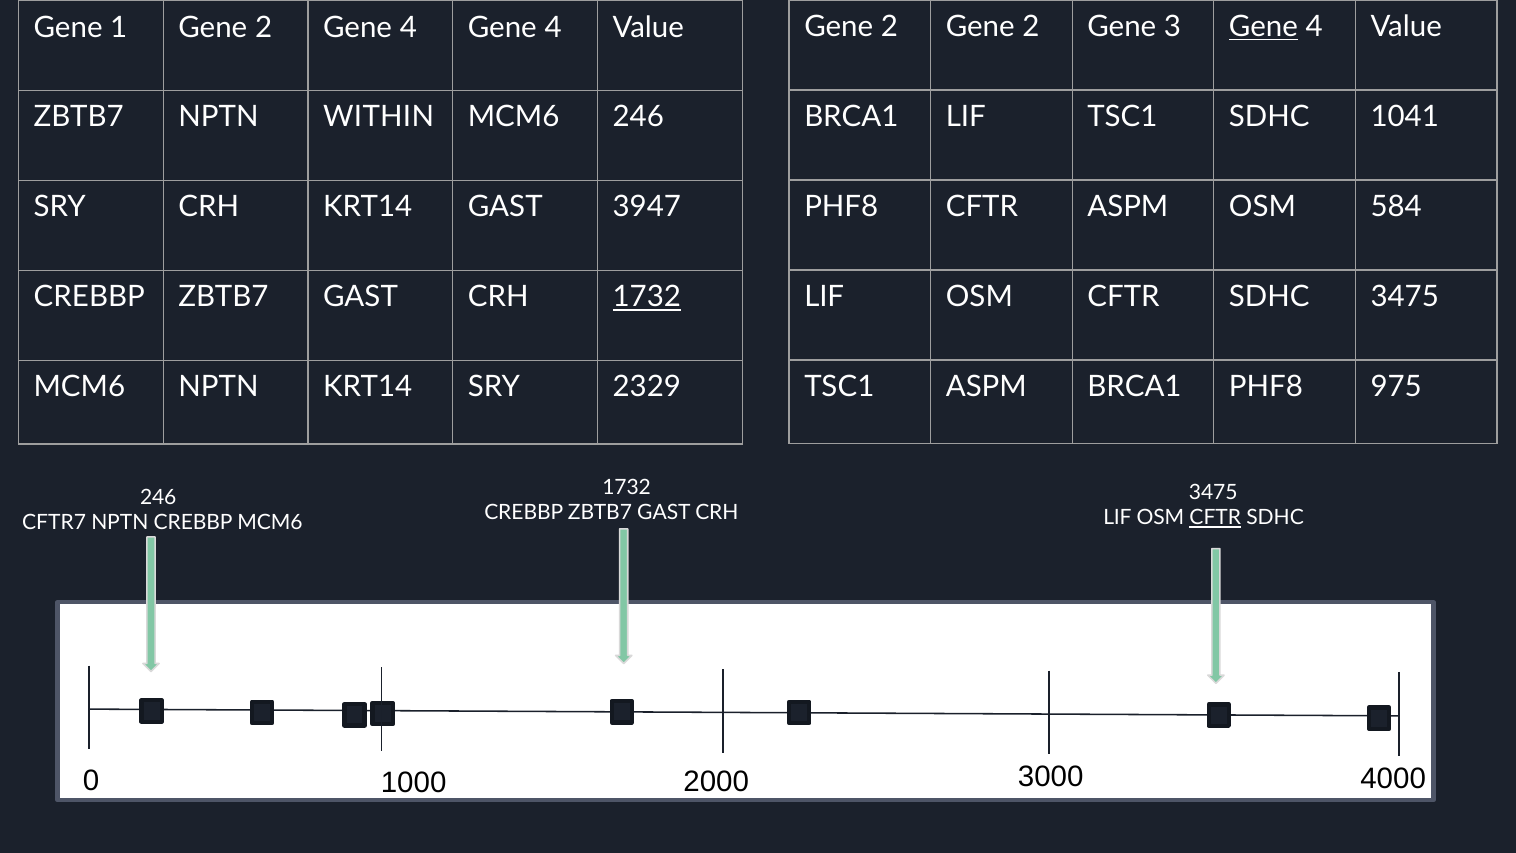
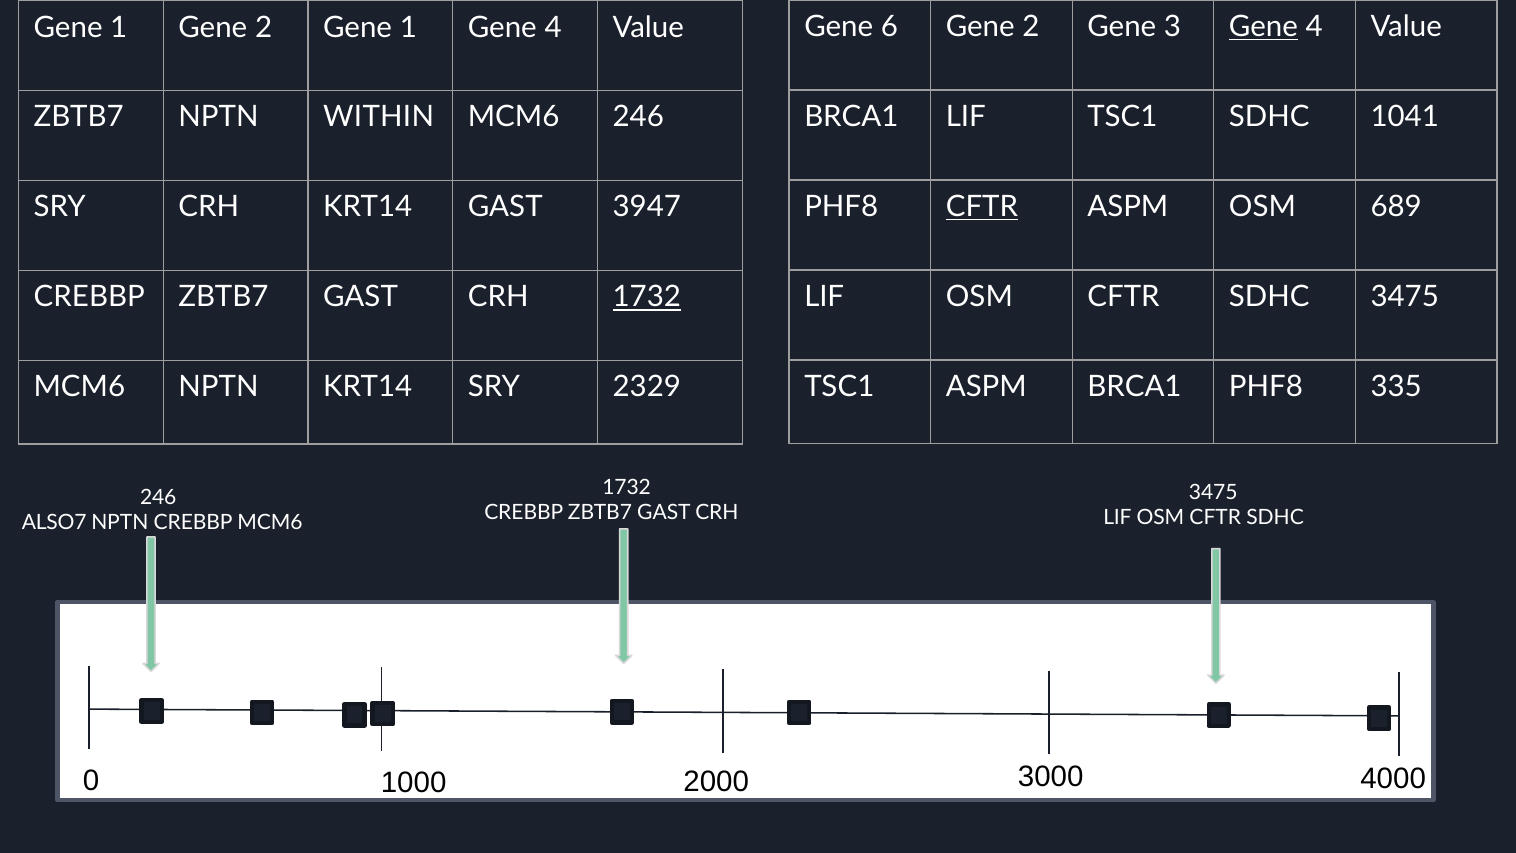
2: 2 -> 6 (889, 27)
2 Gene 4: 4 -> 1 (408, 27)
CFTR underline: none -> present (982, 207)
584: 584 -> 689 (1396, 207)
975: 975 -> 335 (1396, 387)
CFTR underline: present -> none (1215, 518)
CFTR7: CFTR7 -> ALSO7 (54, 522)
